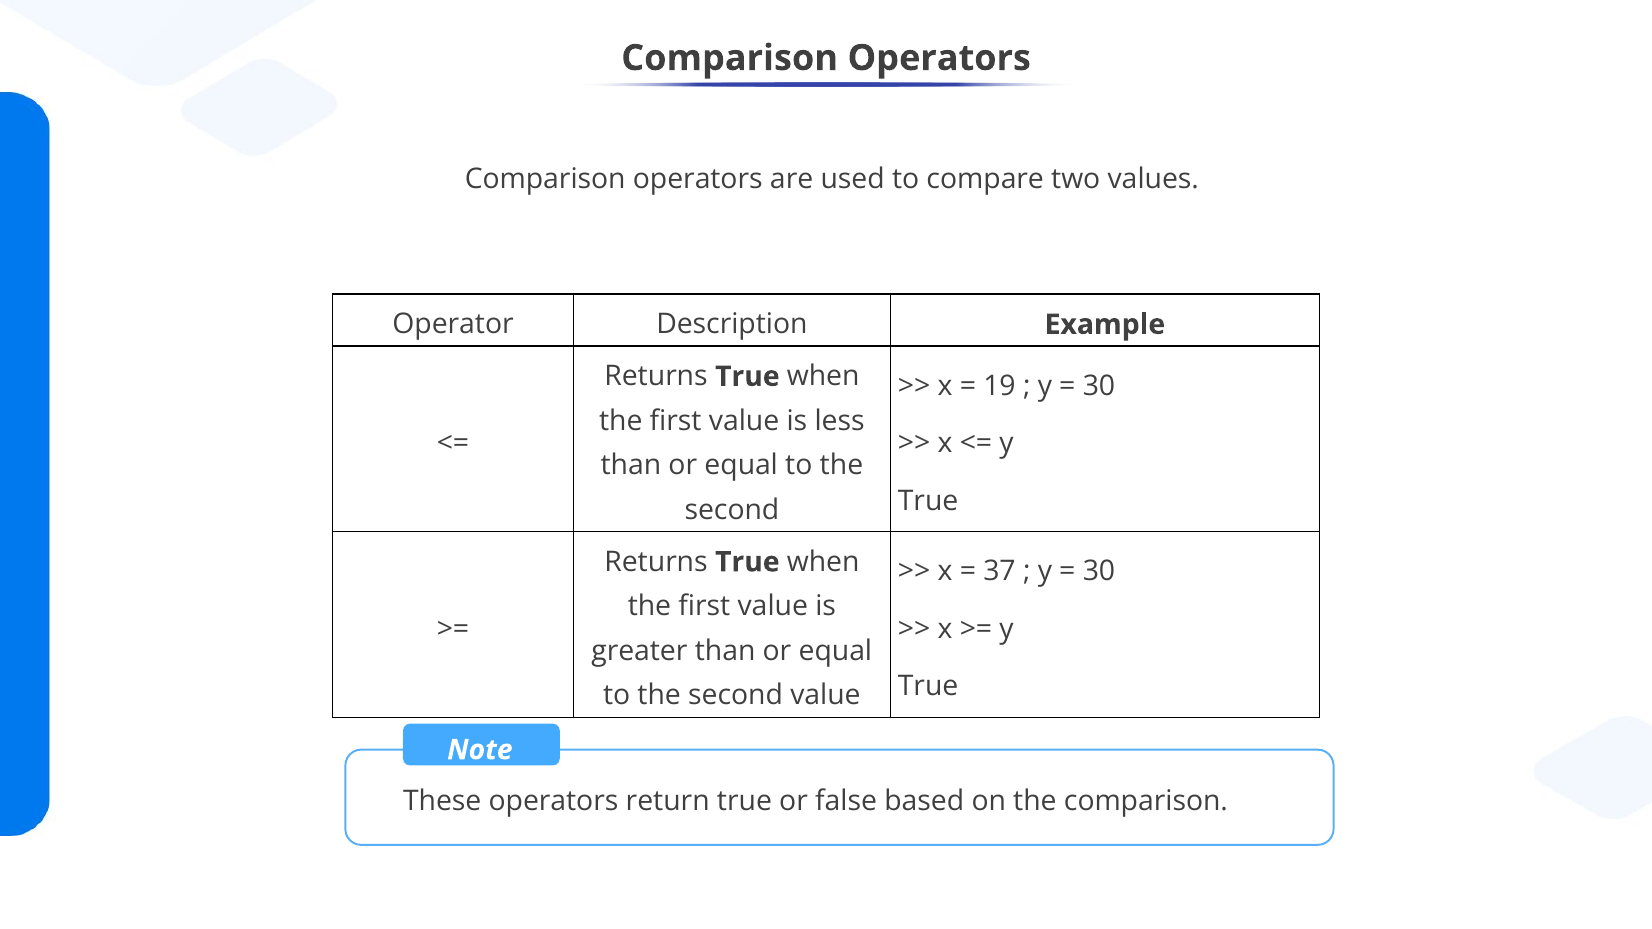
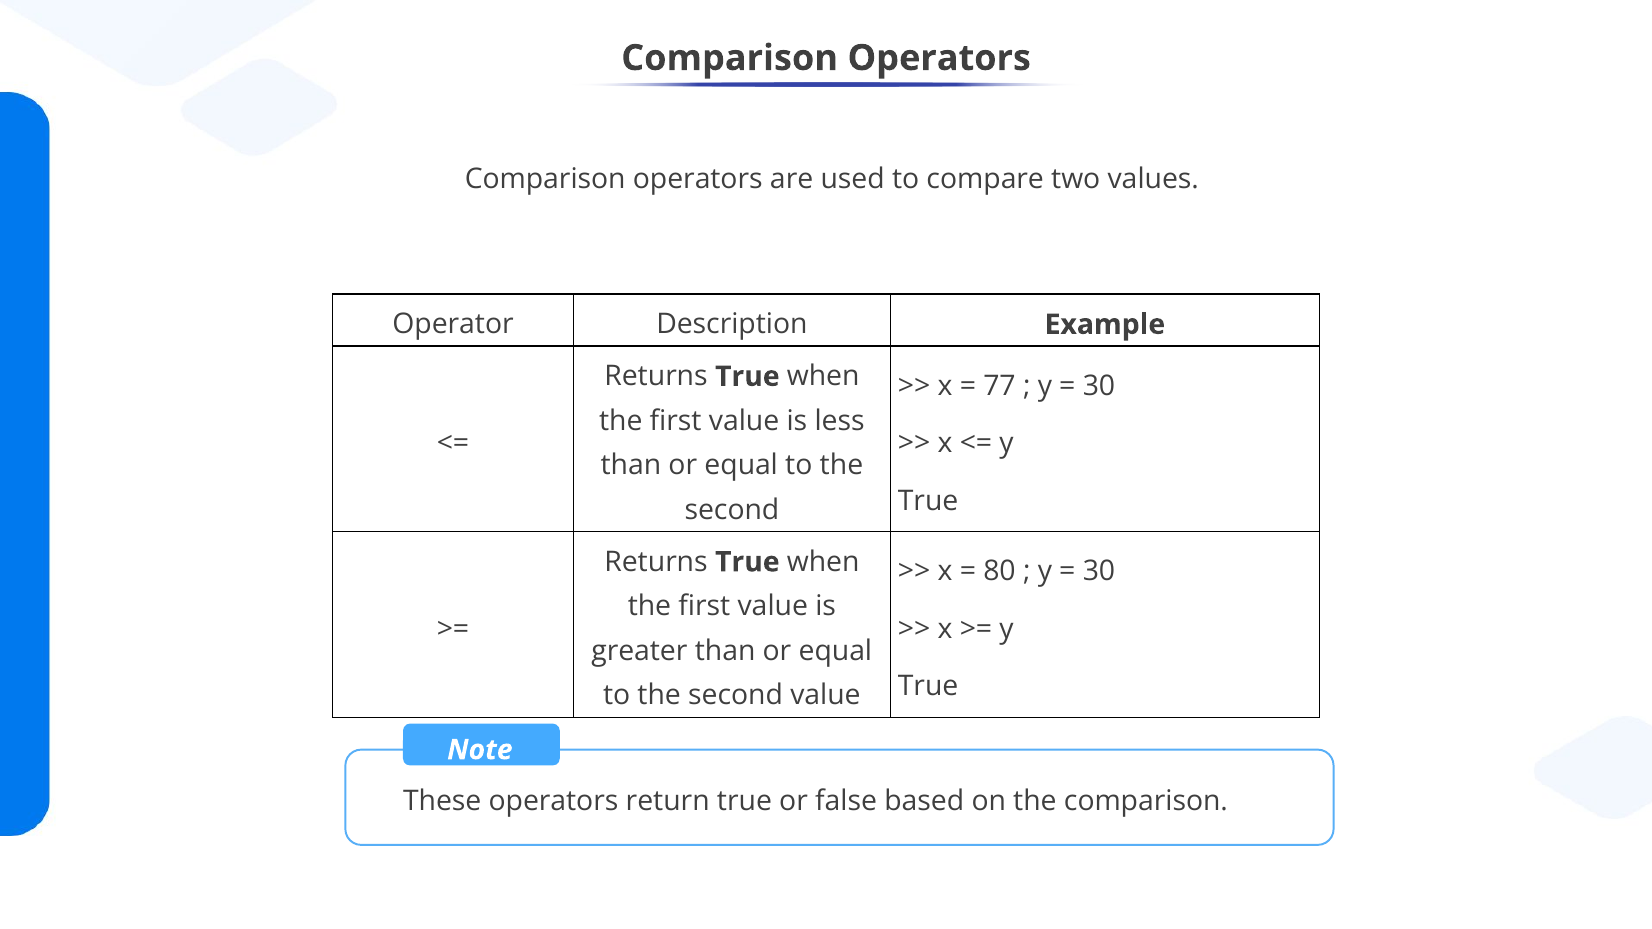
19: 19 -> 77 (1000, 386)
37: 37 -> 80 (1000, 572)
